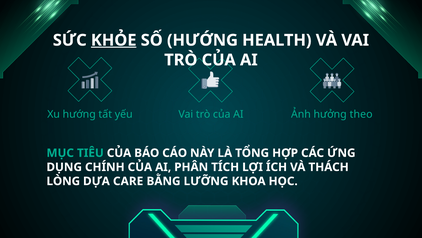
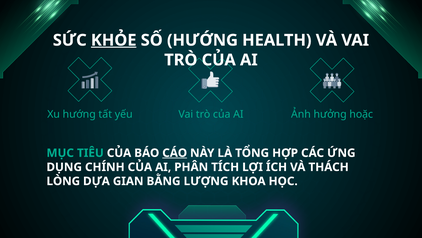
theo: theo -> hoặc (361, 114)
CÁO underline: none -> present (175, 153)
CARE: CARE -> GIAN (128, 181)
LƯỠNG: LƯỠNG -> LƯỢNG (206, 181)
